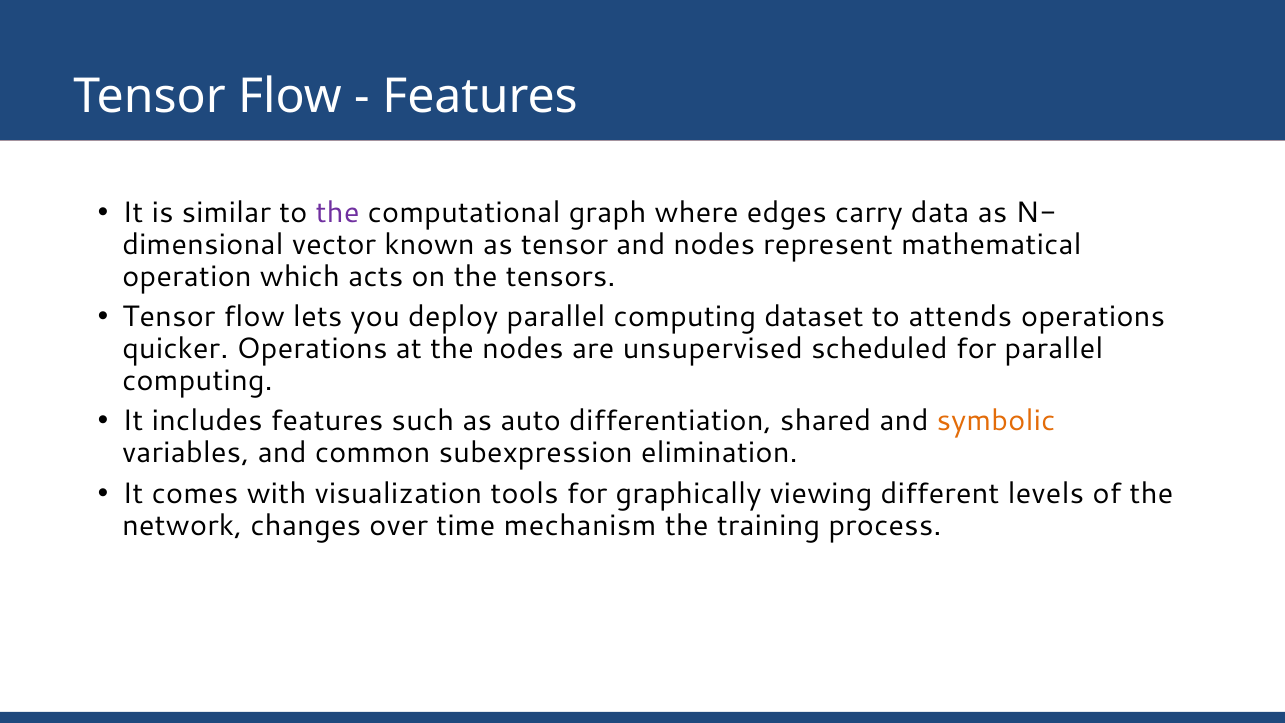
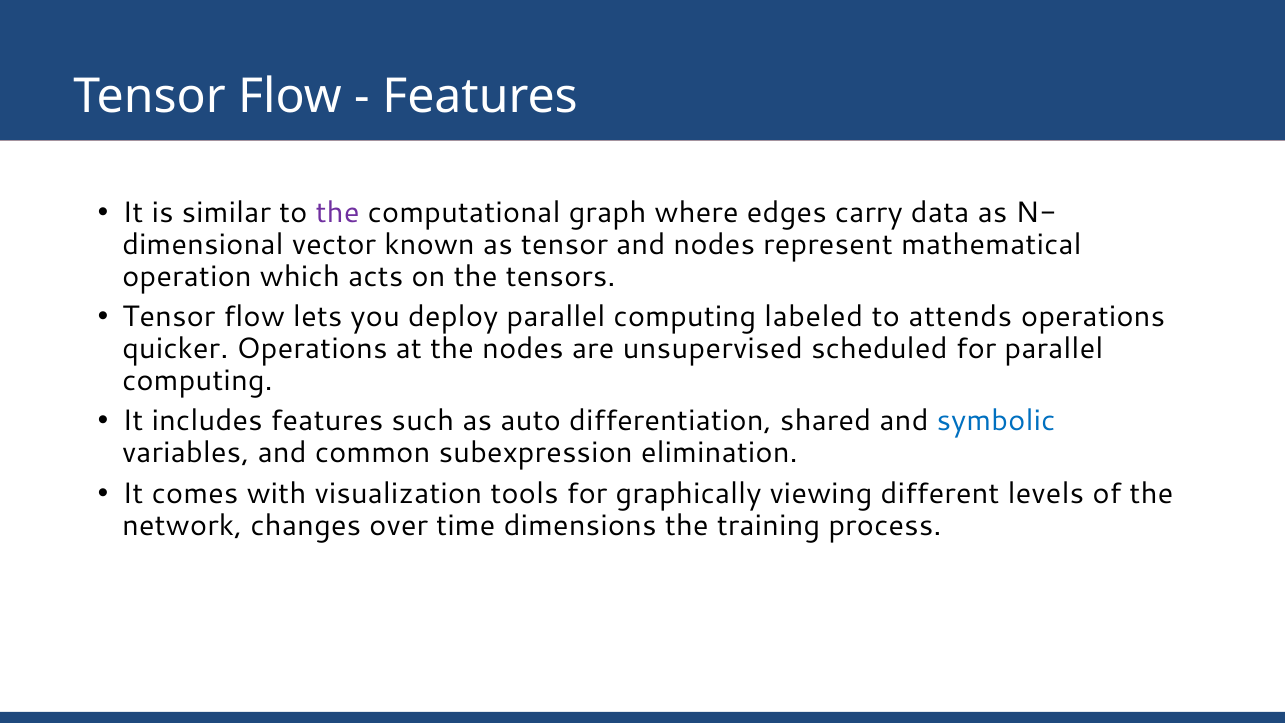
dataset: dataset -> labeled (814, 317)
symbolic colour: orange -> blue (996, 421)
mechanism: mechanism -> dimensions (580, 525)
